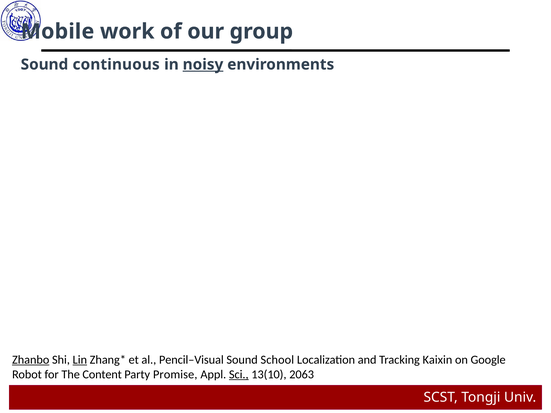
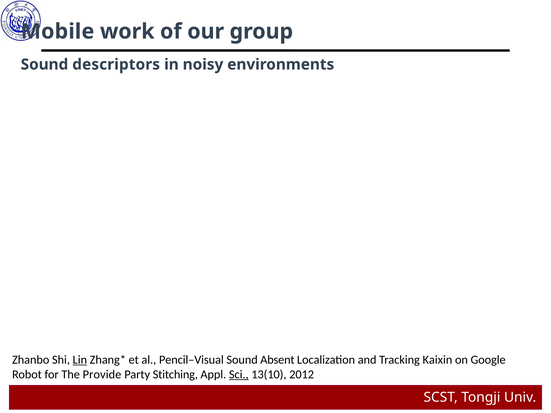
continuous: continuous -> descriptors (116, 65)
noisy underline: present -> none (203, 65)
Zhanbo underline: present -> none (31, 360)
School: School -> Absent (277, 360)
Content: Content -> Provide (102, 375)
Promise: Promise -> Stitching (175, 375)
2063: 2063 -> 2012 (302, 375)
